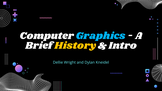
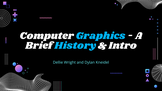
History colour: yellow -> light blue (75, 46)
